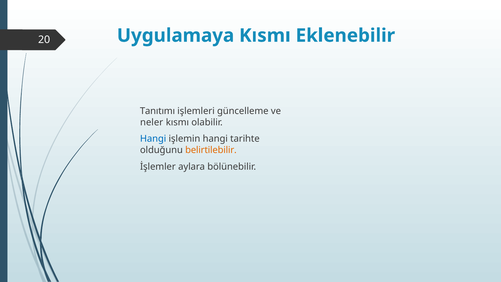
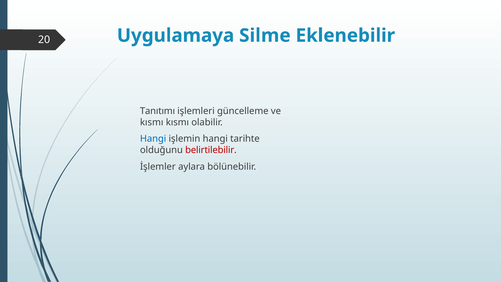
Uygulamaya Kısmı: Kısmı -> Silme (265, 36)
neler: neler -> kısmı (152, 122)
belirtilebilir colour: orange -> red (211, 150)
